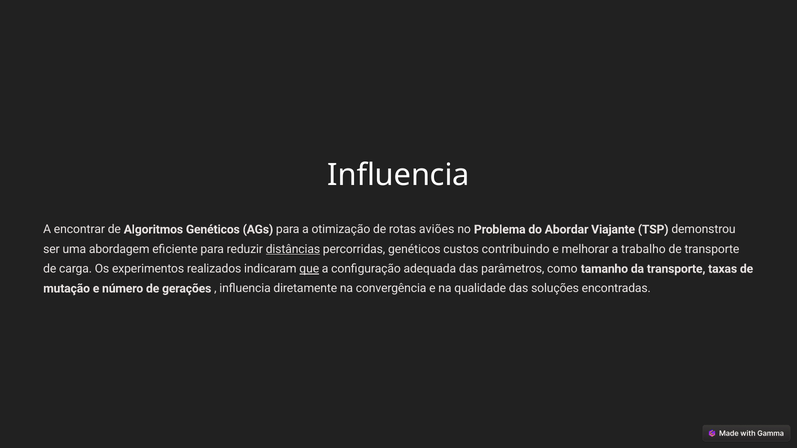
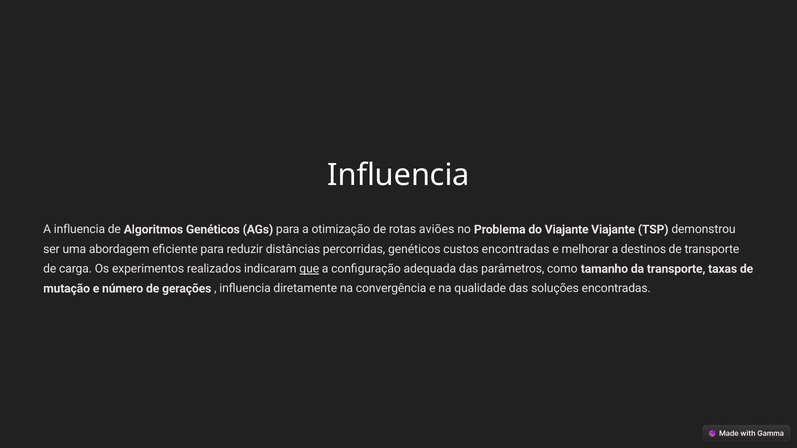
A encontrar: encontrar -> influencia (79, 230)
do Abordar: Abordar -> Viajante (567, 230)
distâncias underline: present -> none (293, 249)
custos contribuindo: contribuindo -> encontradas (516, 249)
trabalho: trabalho -> destinos (643, 249)
